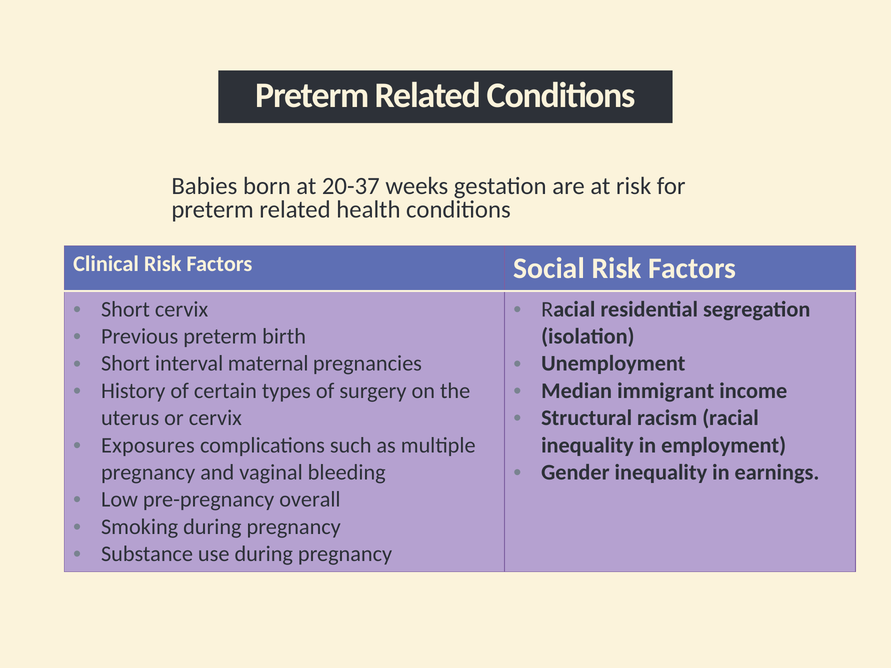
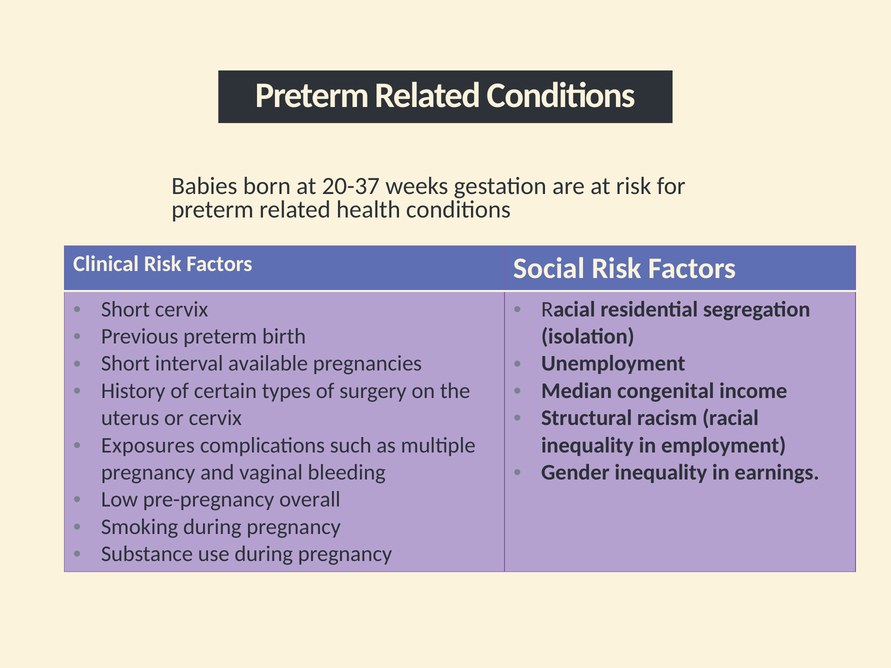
maternal: maternal -> available (268, 364)
immigrant: immigrant -> congenital (666, 391)
